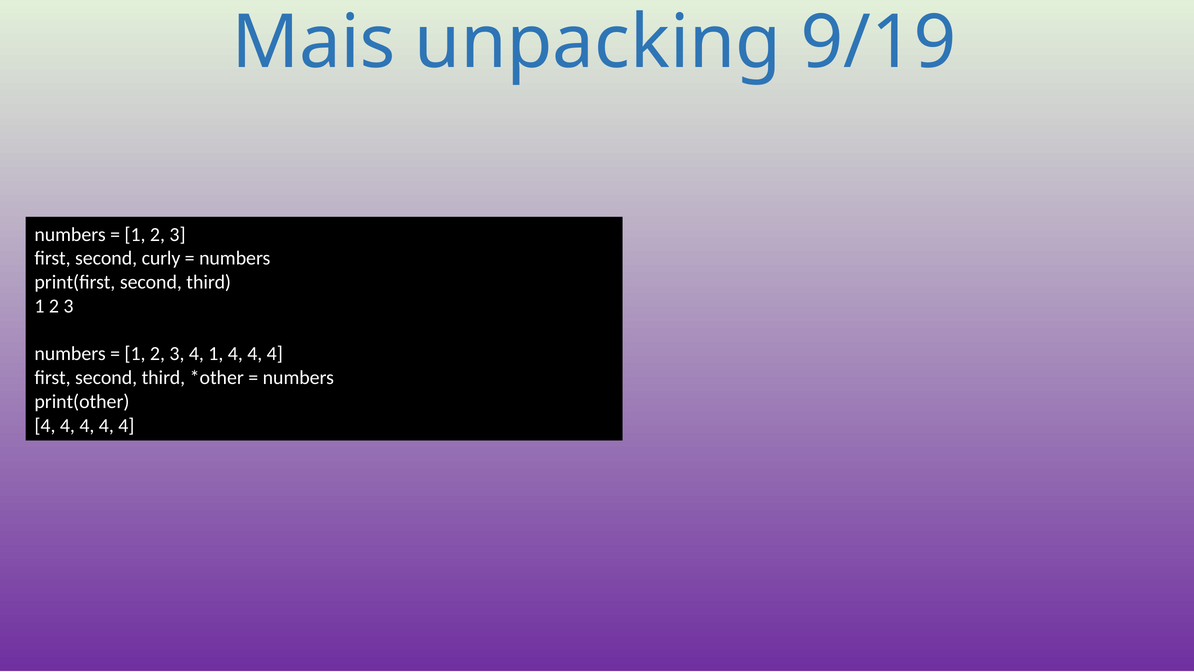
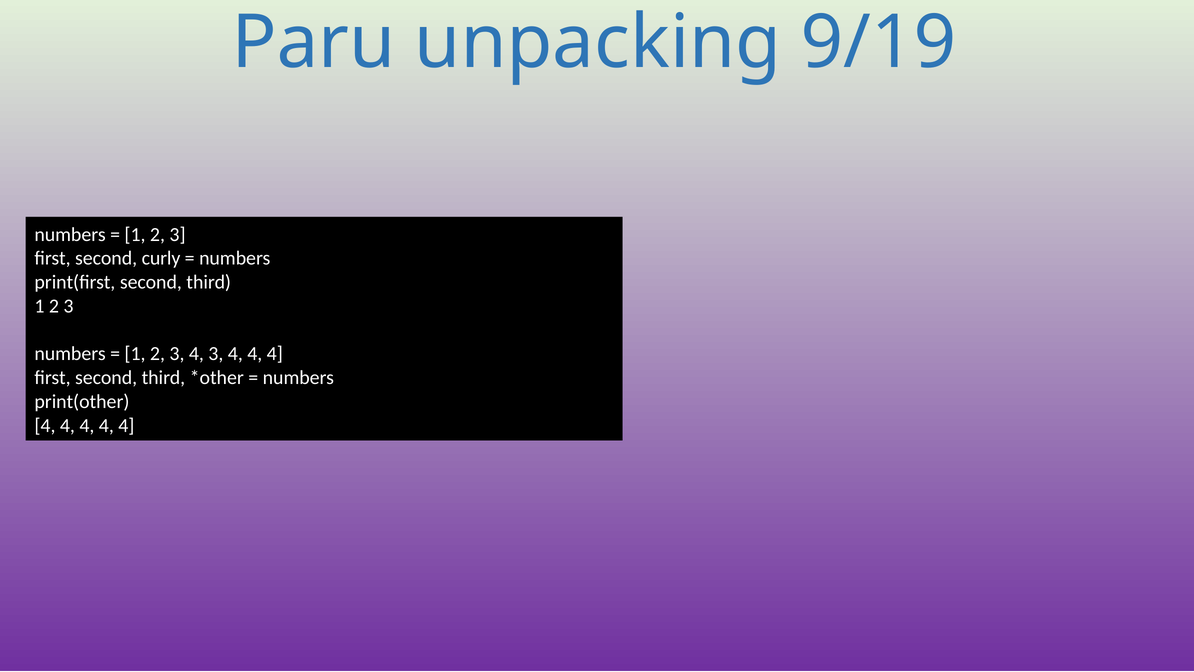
Mais: Mais -> Paru (314, 43)
4 1: 1 -> 3 (216, 354)
